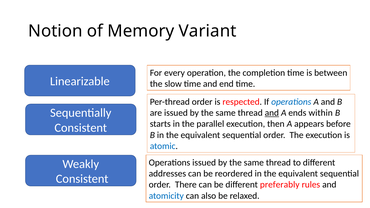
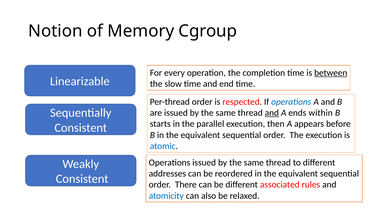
Variant: Variant -> Cgroup (208, 31)
between underline: none -> present (331, 73)
preferably: preferably -> associated (280, 185)
